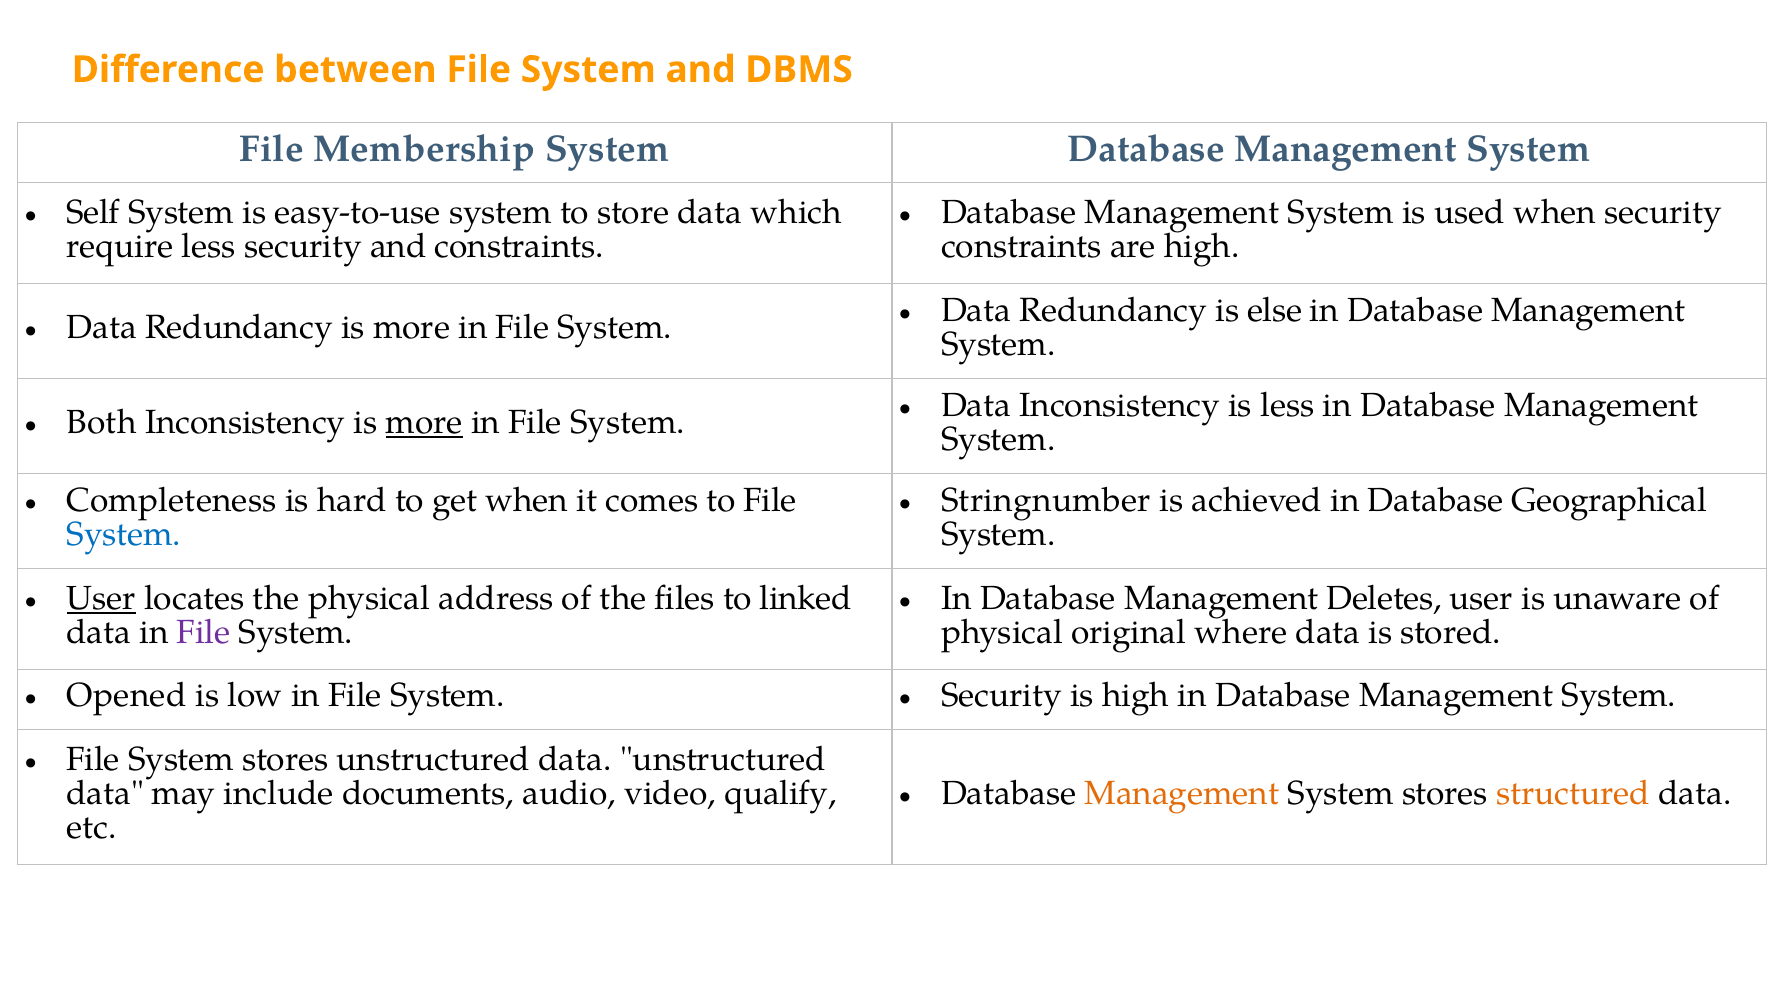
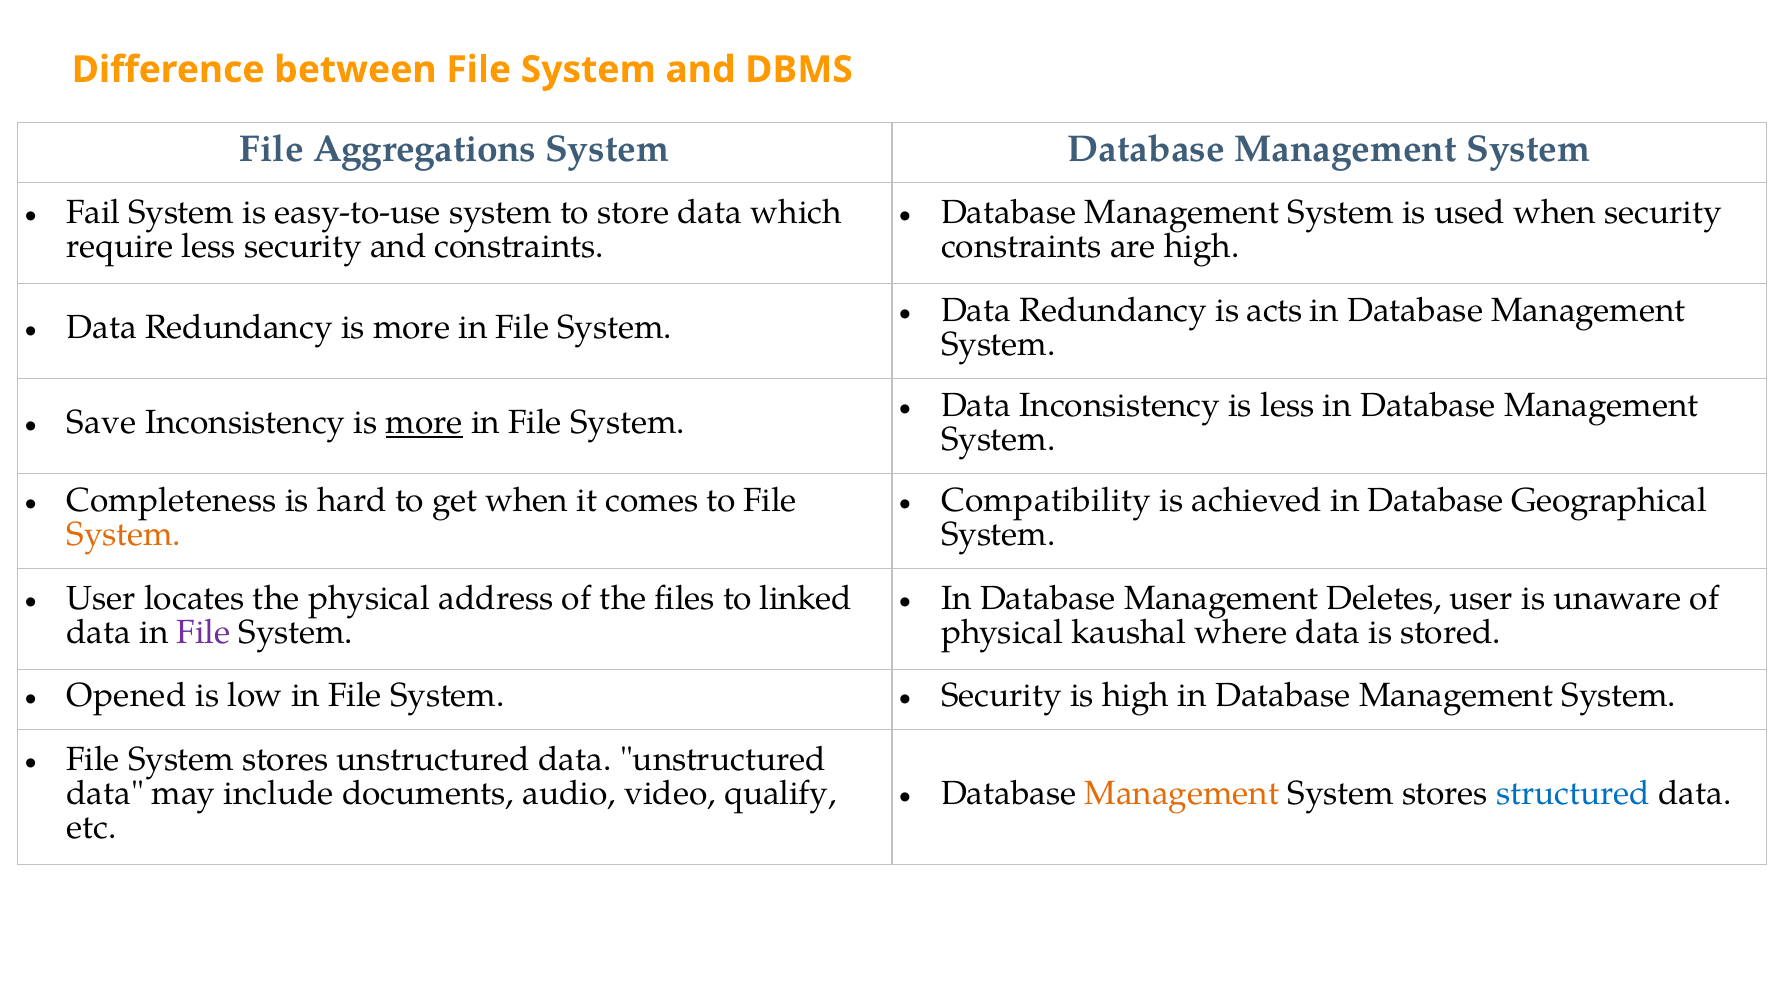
Membership: Membership -> Aggregations (425, 149)
Self: Self -> Fail (93, 212)
else: else -> acts (1275, 310)
Both: Both -> Save (102, 422)
Stringnumber: Stringnumber -> Compatibility (1046, 500)
System colour: blue -> orange (124, 534)
User underline: present -> none (101, 598)
original: original -> kaushal (1129, 632)
structured colour: orange -> blue (1573, 793)
